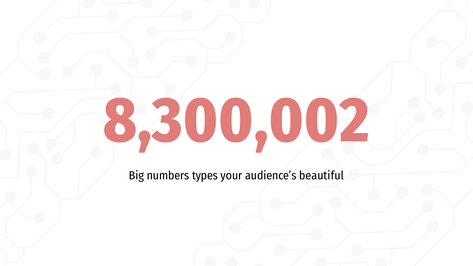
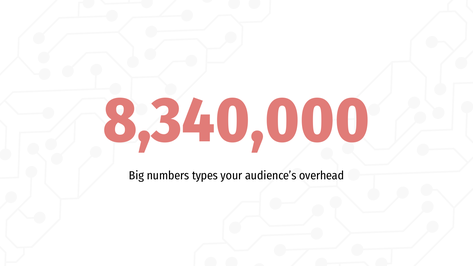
8,300,002: 8,300,002 -> 8,340,000 (236, 121)
beautiful: beautiful -> overhead (322, 176)
